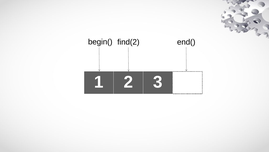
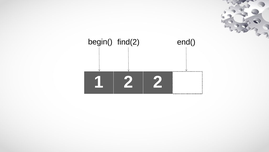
2 3: 3 -> 2 (158, 82)
